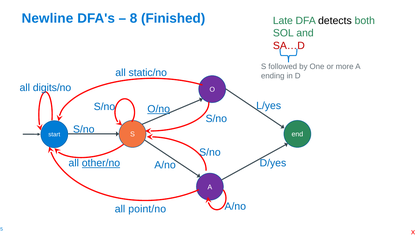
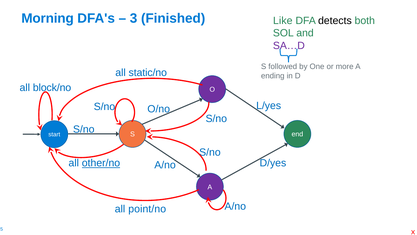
Newline: Newline -> Morning (48, 18)
8: 8 -> 3 (134, 18)
Late: Late -> Like (283, 21)
SA…D colour: red -> purple (289, 46)
digits/no: digits/no -> block/no (52, 88)
O/no underline: present -> none (159, 109)
